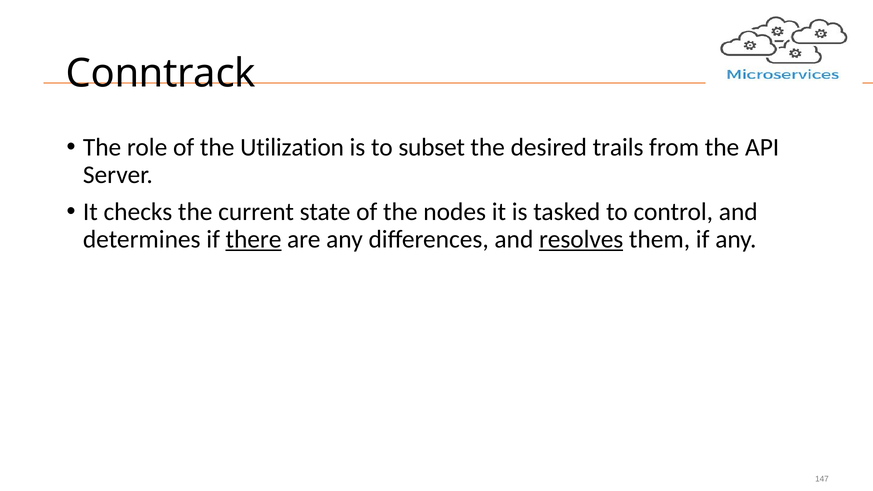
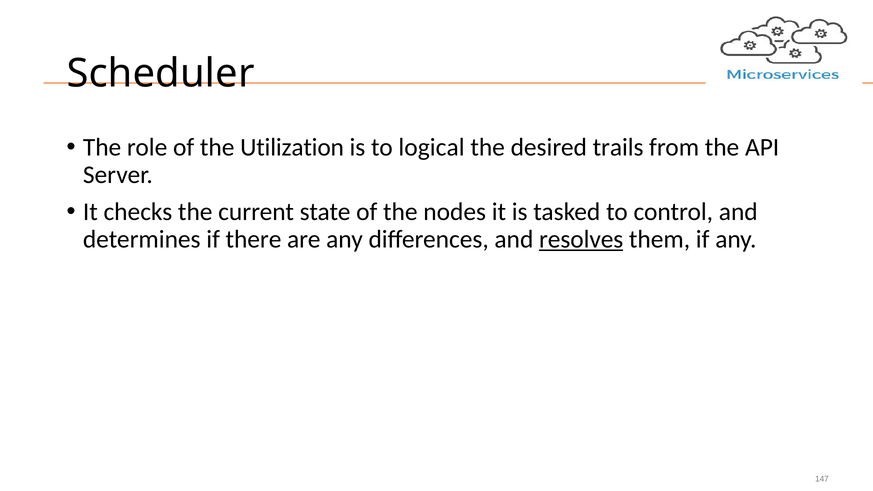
Conntrack: Conntrack -> Scheduler (161, 73)
subset: subset -> logical (432, 148)
there underline: present -> none (254, 239)
